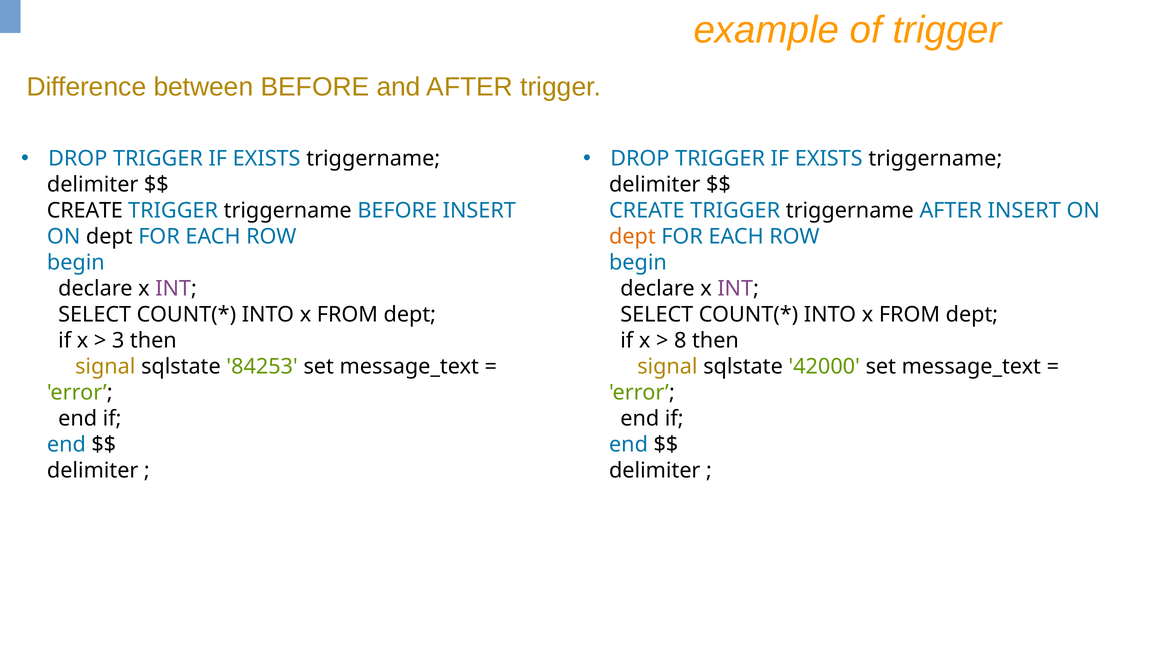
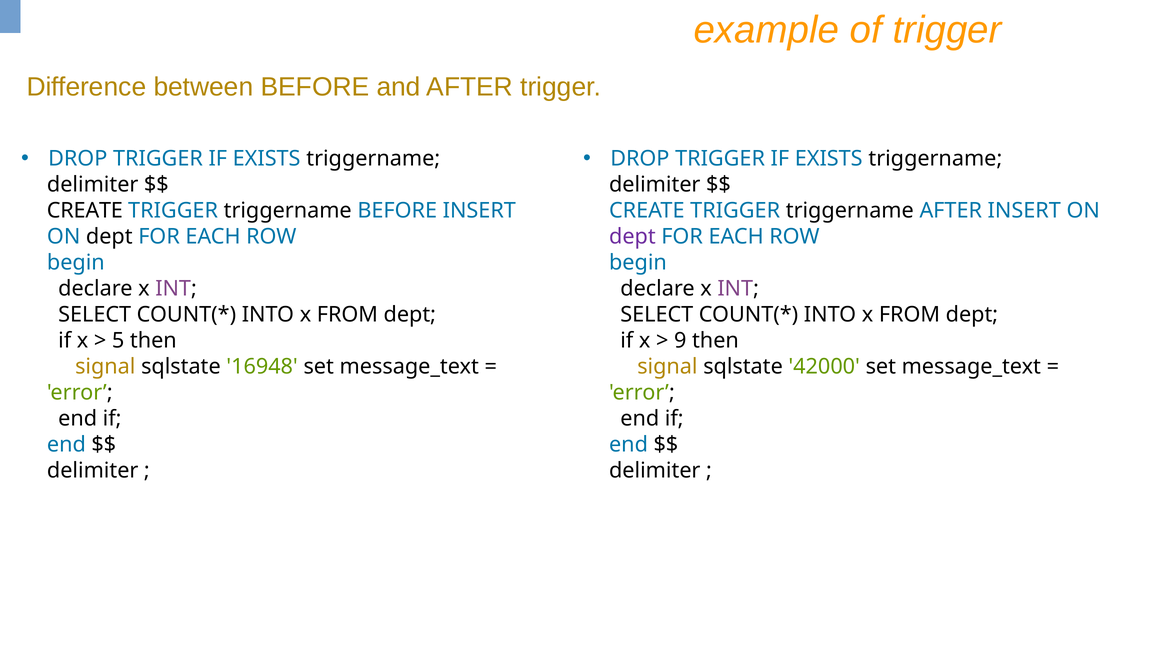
dept colour: orange -> purple (632, 236)
3: 3 -> 5 (118, 340)
8: 8 -> 9 (680, 340)
84253: 84253 -> 16948 (262, 366)
